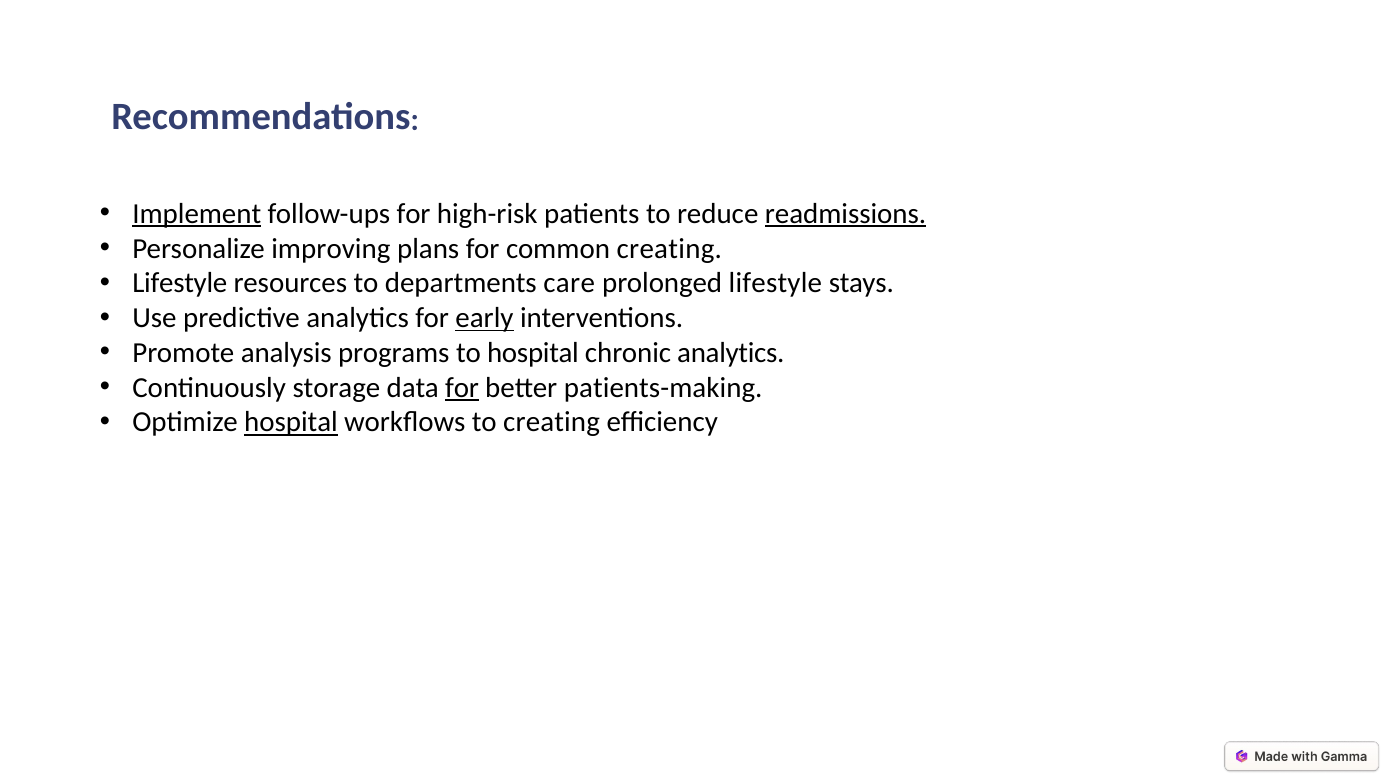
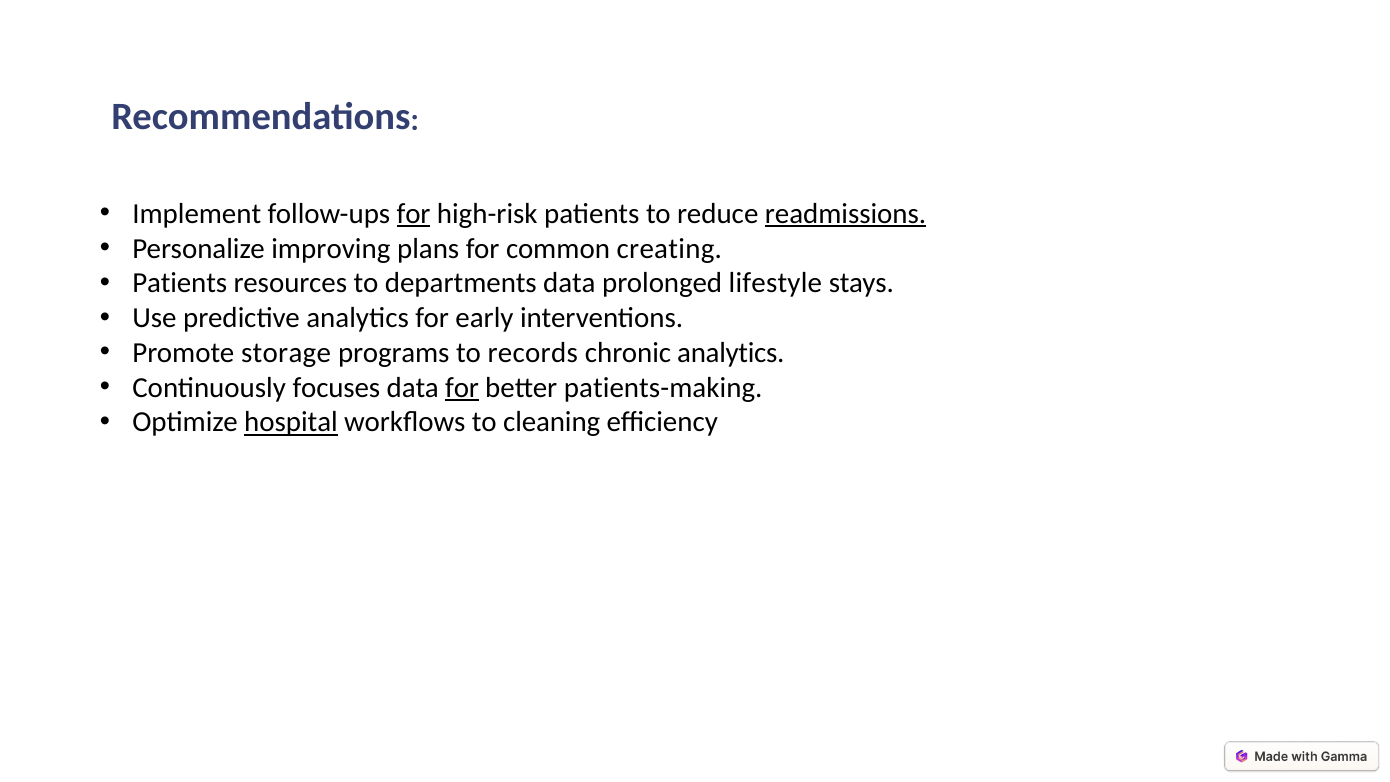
Implement underline: present -> none (197, 214)
for underline: none -> present (414, 214)
Lifestyle: Lifestyle -> Patients (180, 283)
departments care: care -> data (569, 283)
early underline: present -> none (484, 318)
analysis: analysis -> storage (286, 353)
to hospital: hospital -> records (533, 353)
storage: storage -> focuses (336, 388)
to creating: creating -> cleaning (552, 422)
